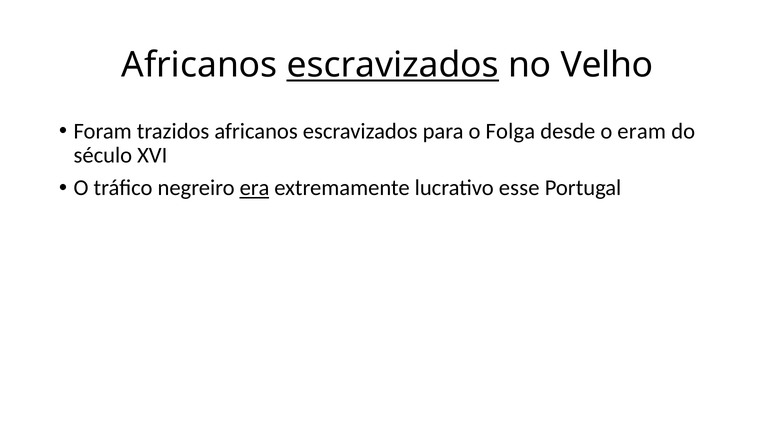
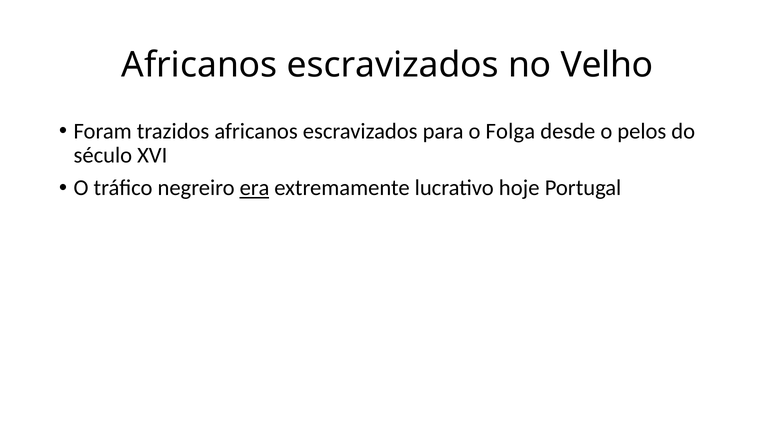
escravizados underline: present -> none (393, 65)
eram: eram -> pelos (642, 131)
esse: esse -> hoje (519, 188)
